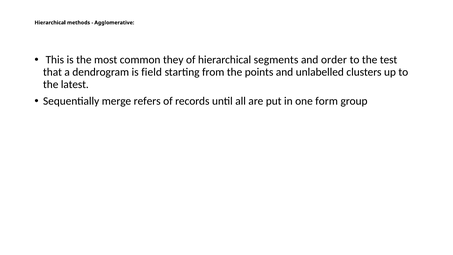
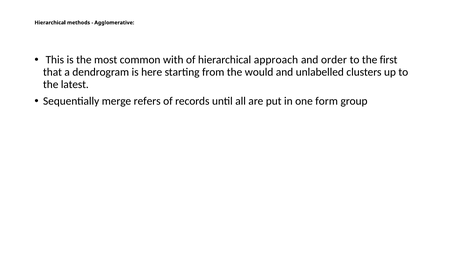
they: they -> with (173, 60)
segments: segments -> approach (276, 60)
test: test -> first (389, 60)
field: field -> here (152, 72)
points: points -> would (259, 72)
